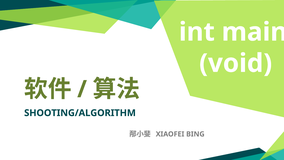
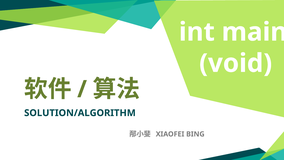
SHOOTING/ALGORITHM: SHOOTING/ALGORITHM -> SOLUTION/ALGORITHM (80, 113)
